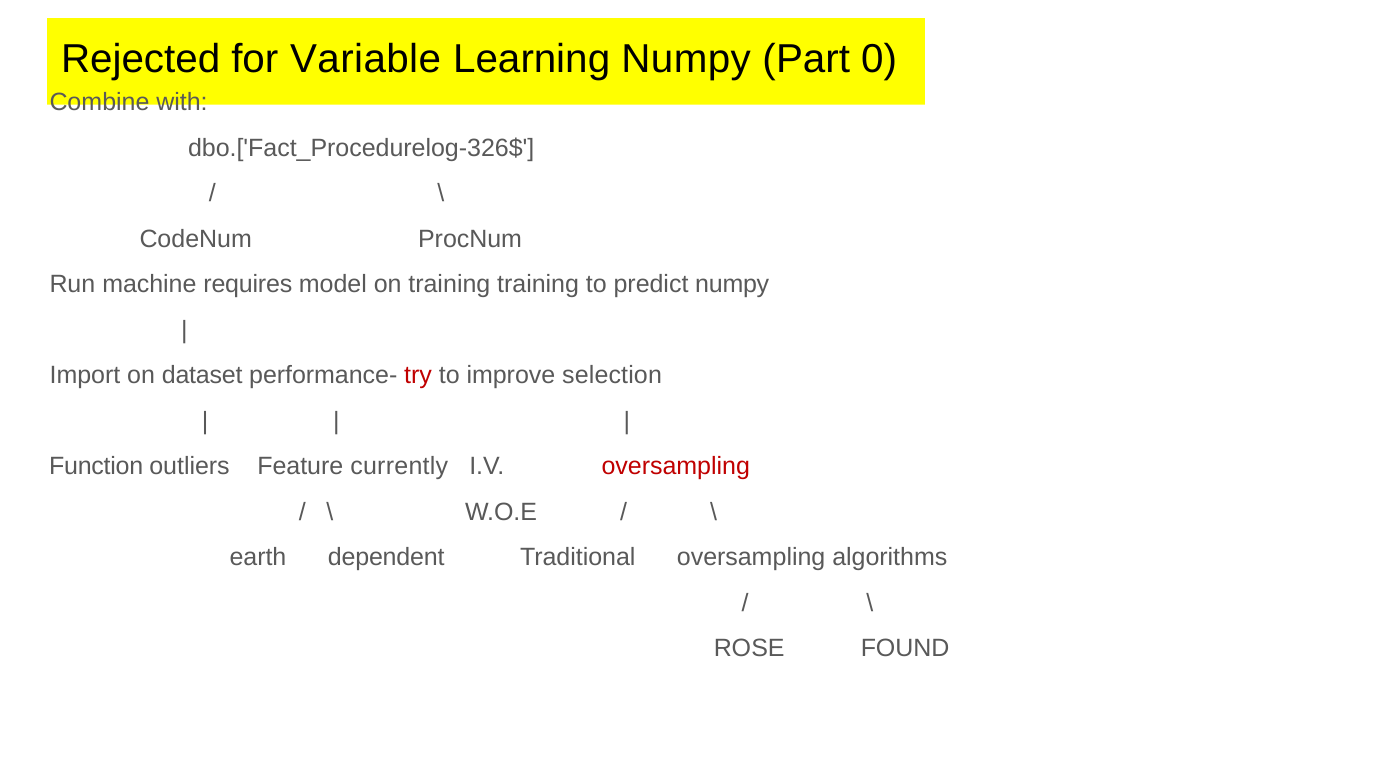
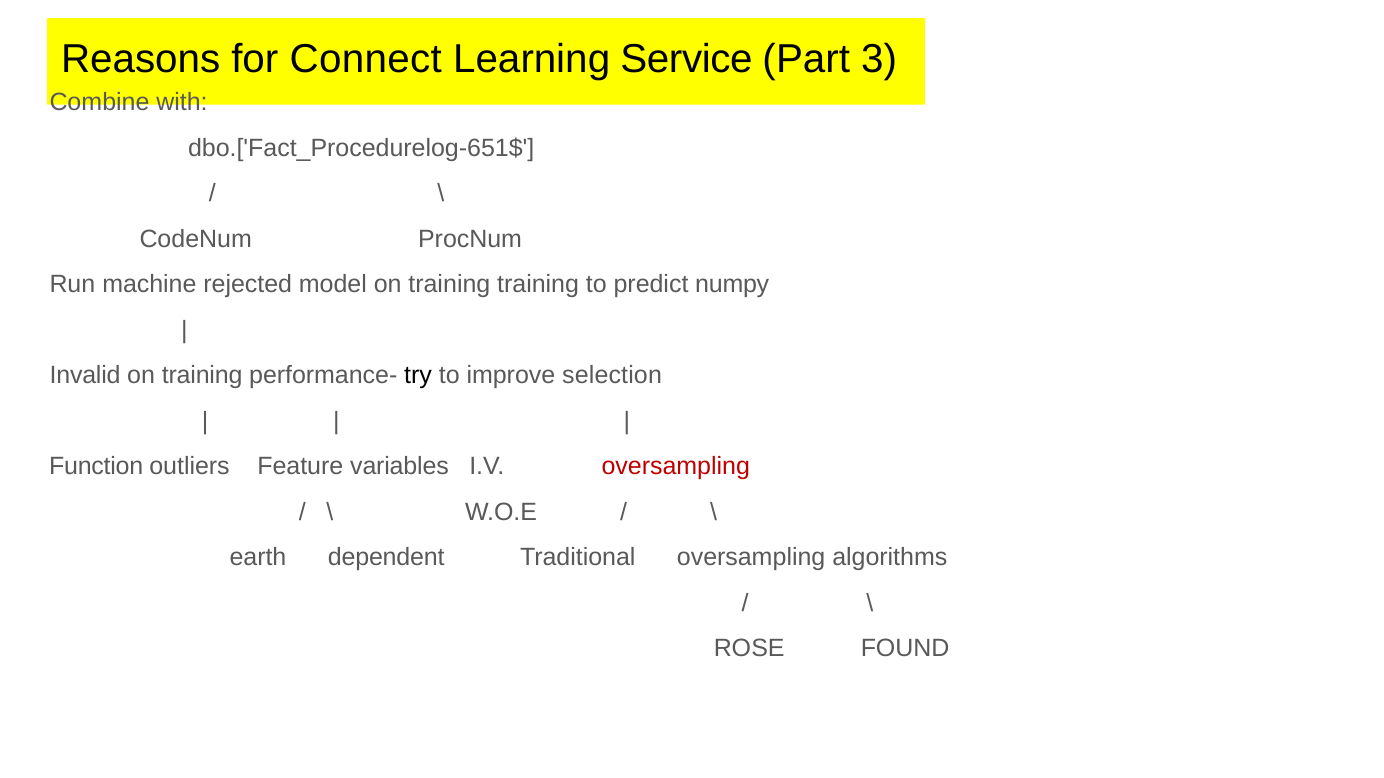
Rejected: Rejected -> Reasons (141, 59)
Variable: Variable -> Connect (366, 59)
Learning Numpy: Numpy -> Service (687, 59)
0: 0 -> 3 (879, 59)
dbo.['Fact_Procedurelog-326$: dbo.['Fact_Procedurelog-326$ -> dbo.['Fact_Procedurelog-651$ (361, 148)
requires: requires -> rejected (248, 285)
Import: Import -> Invalid (85, 376)
dataset: dataset -> training (202, 376)
try colour: red -> black (418, 376)
currently: currently -> variables (399, 467)
